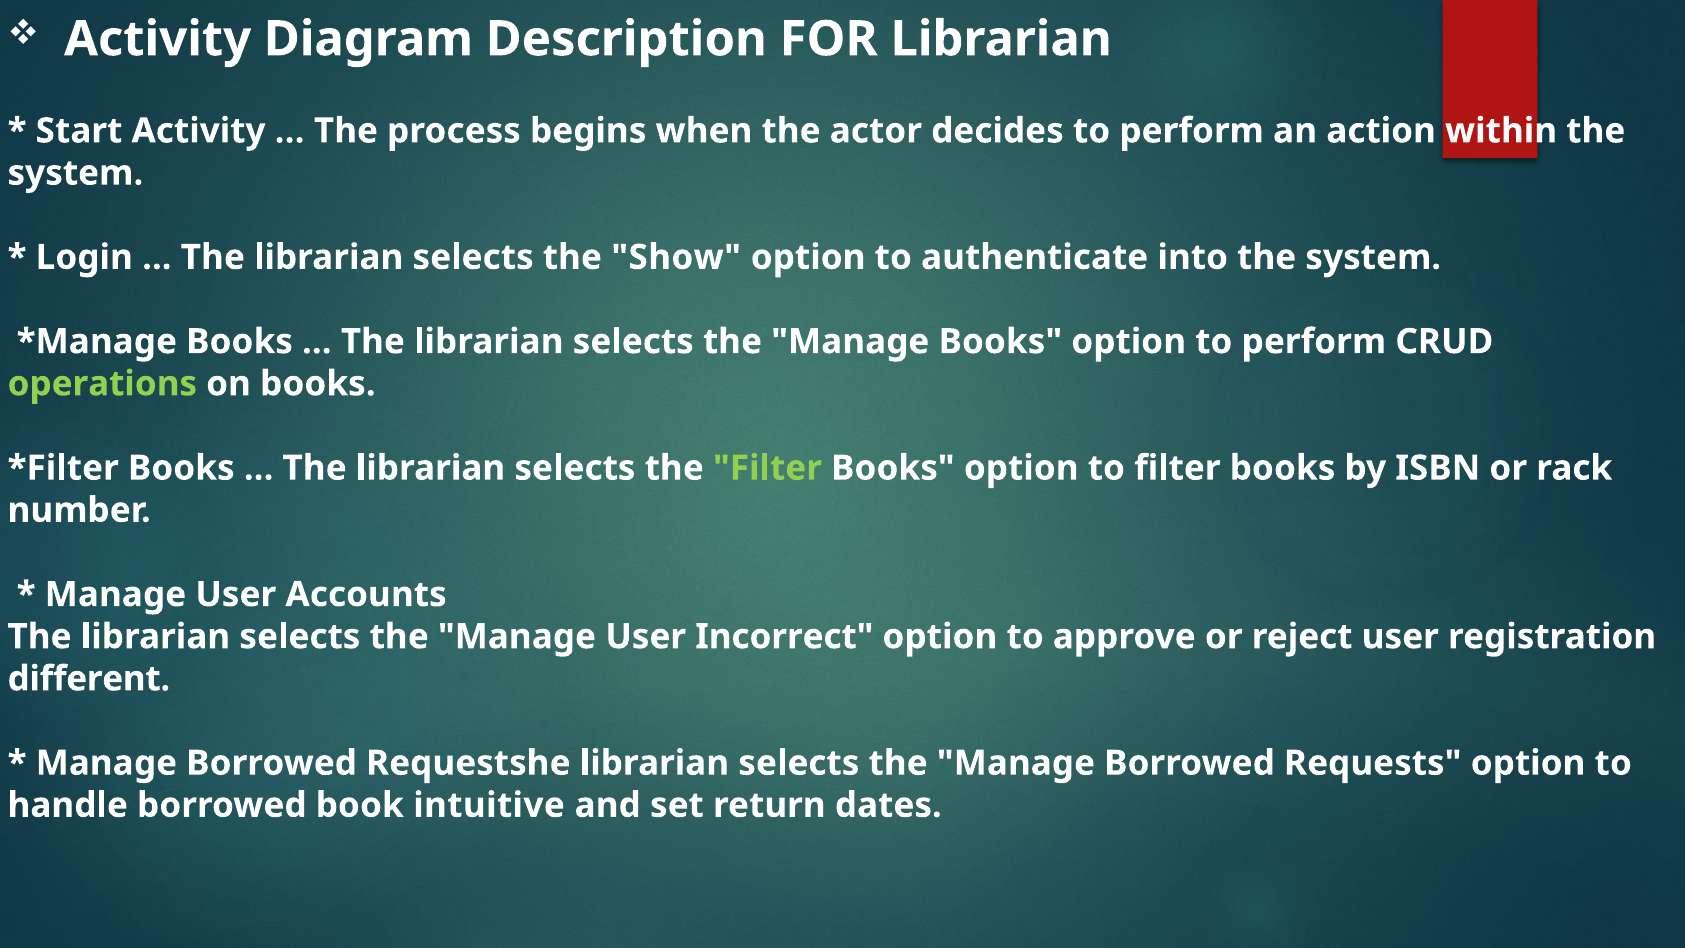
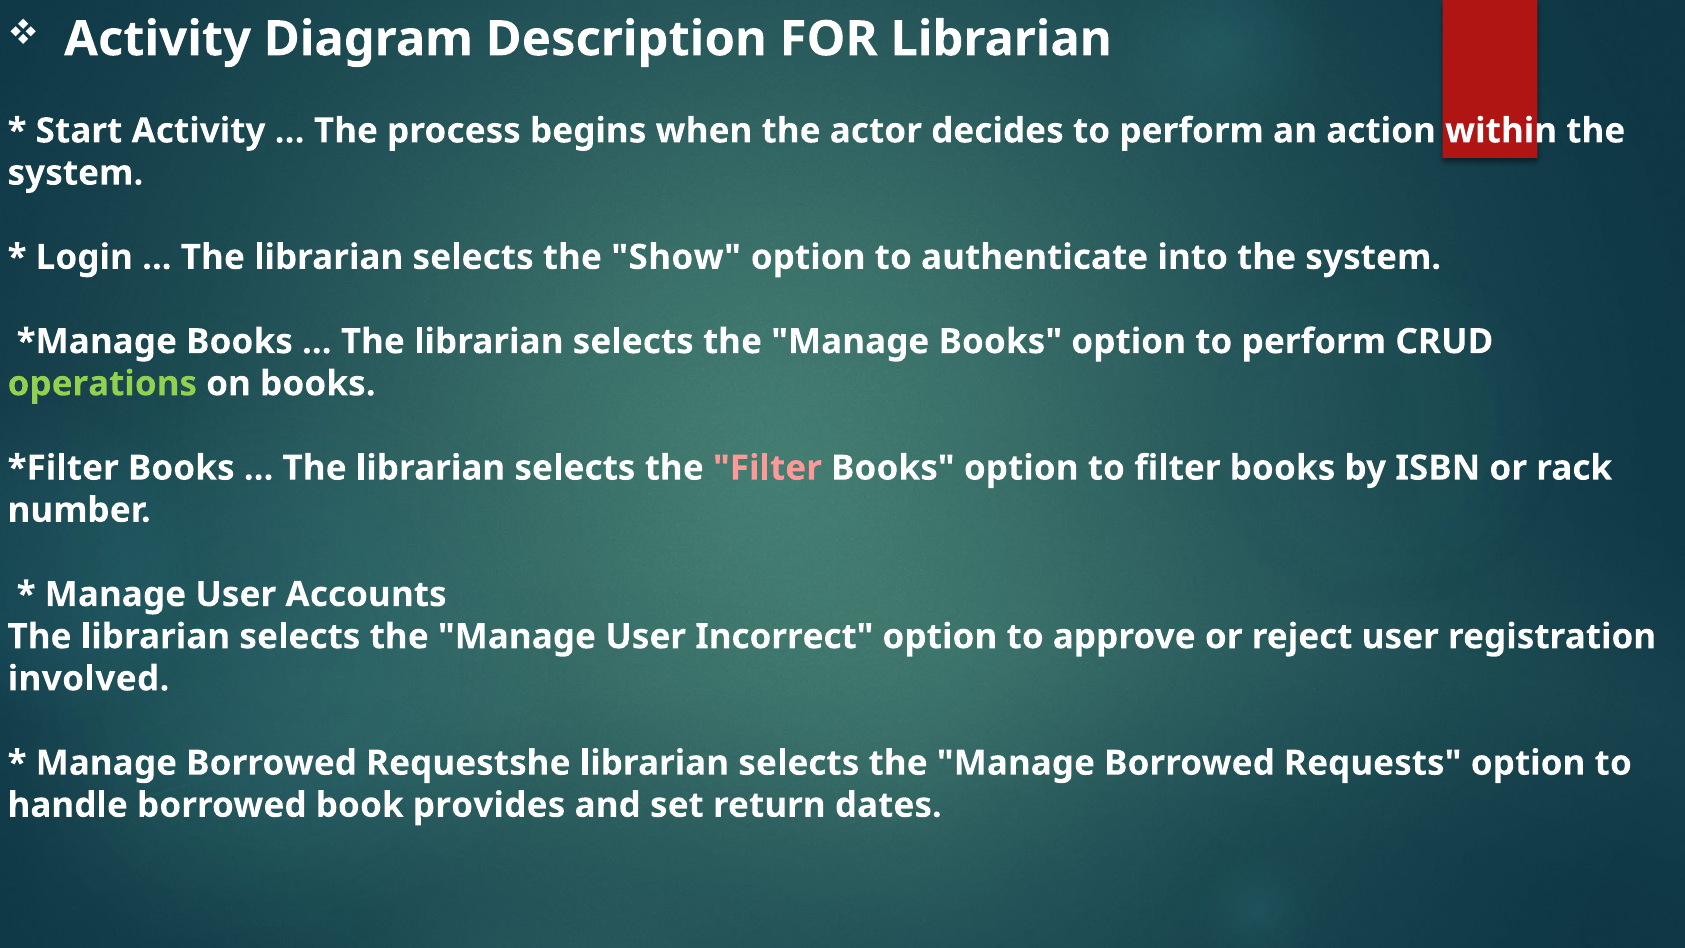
Filter colour: light green -> pink (767, 468)
different: different -> involved (89, 679)
intuitive: intuitive -> provides (489, 805)
